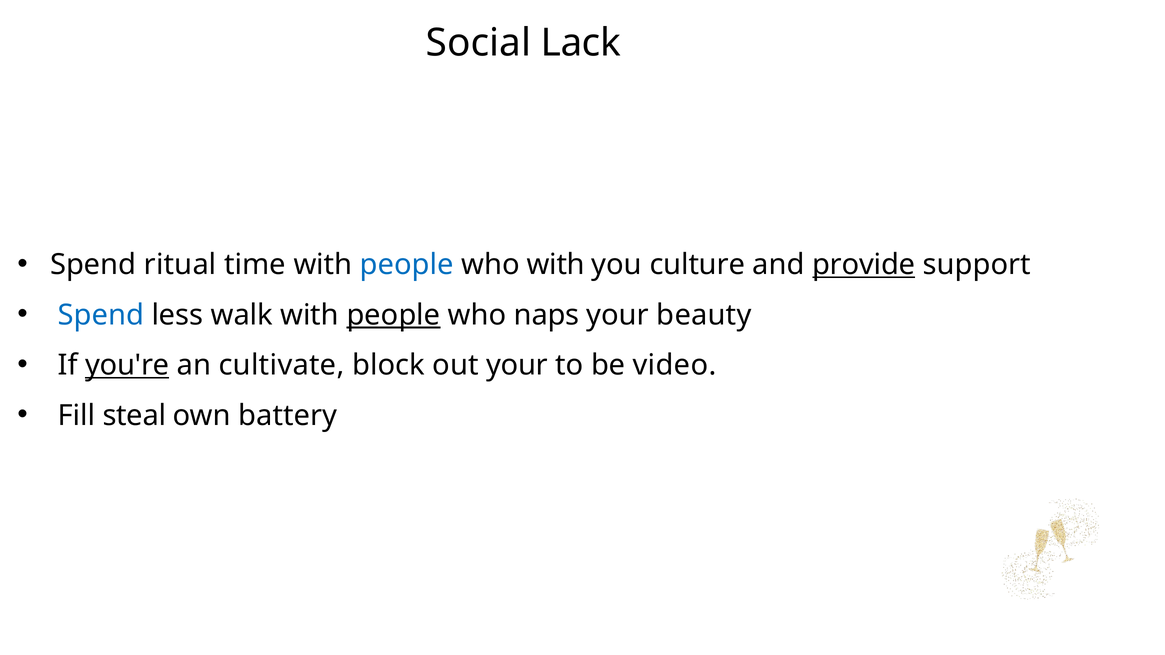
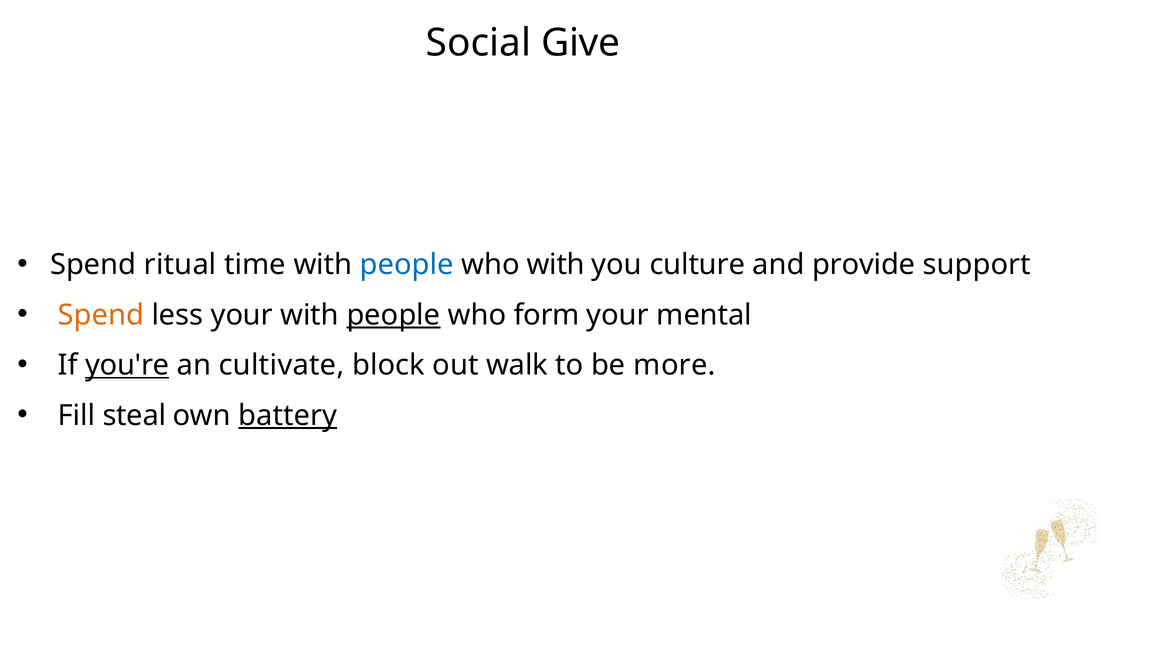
Lack: Lack -> Give (581, 43)
provide underline: present -> none (864, 265)
Spend colour: blue -> orange (101, 315)
less walk: walk -> your (242, 315)
naps: naps -> form (547, 315)
beauty: beauty -> mental (704, 315)
out your: your -> walk (517, 365)
video: video -> more (675, 365)
battery underline: none -> present (288, 416)
